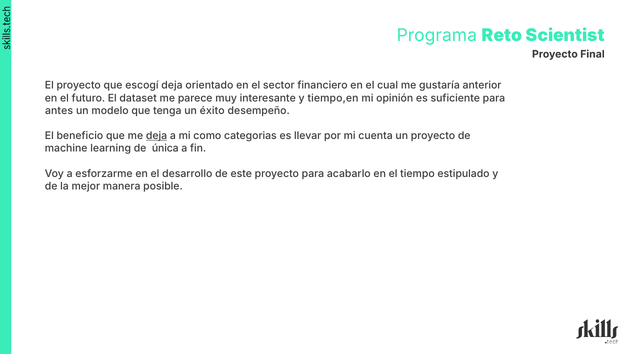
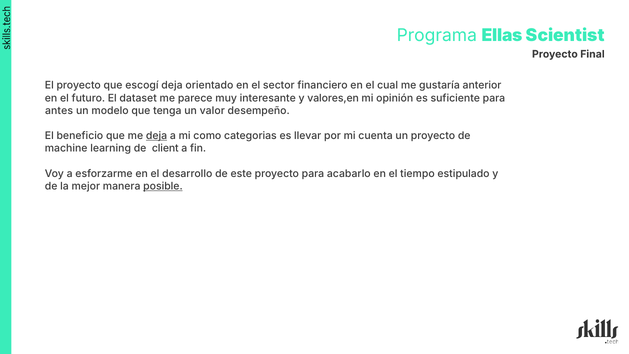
Reto: Reto -> Ellas (502, 35)
tiempo,en: tiempo,en -> valores,en (333, 98)
éxito: éxito -> valor (212, 111)
única: única -> client (165, 148)
posible underline: none -> present (163, 186)
